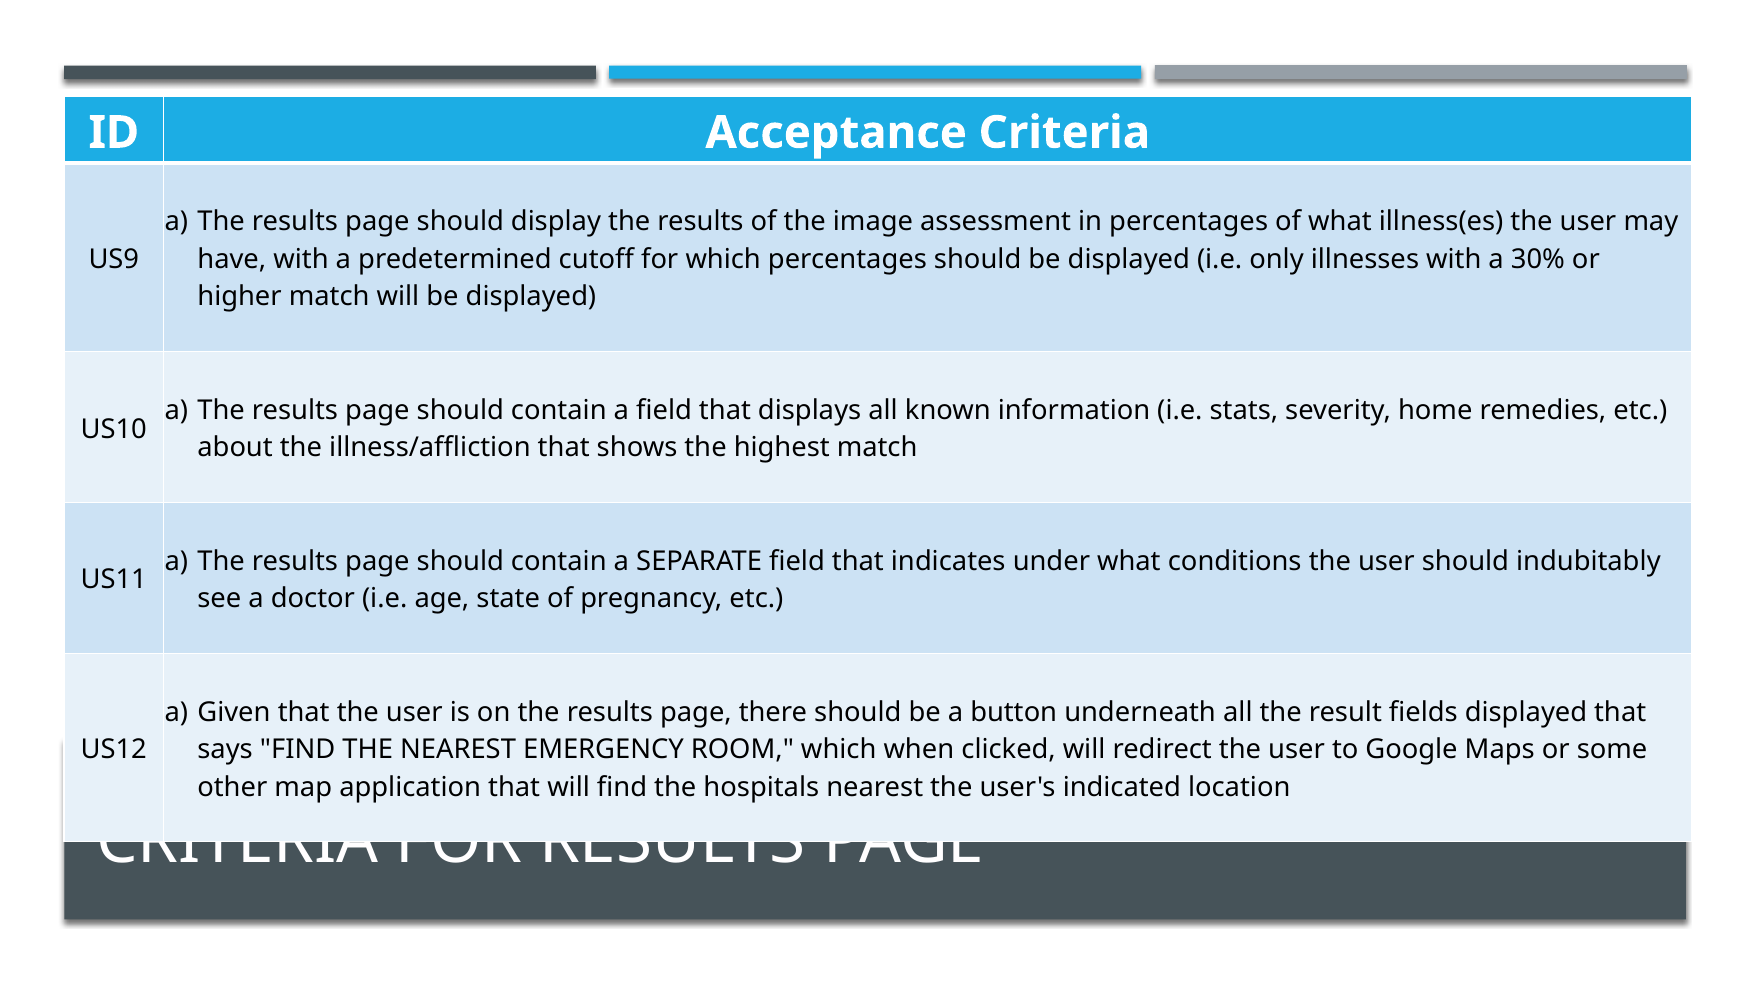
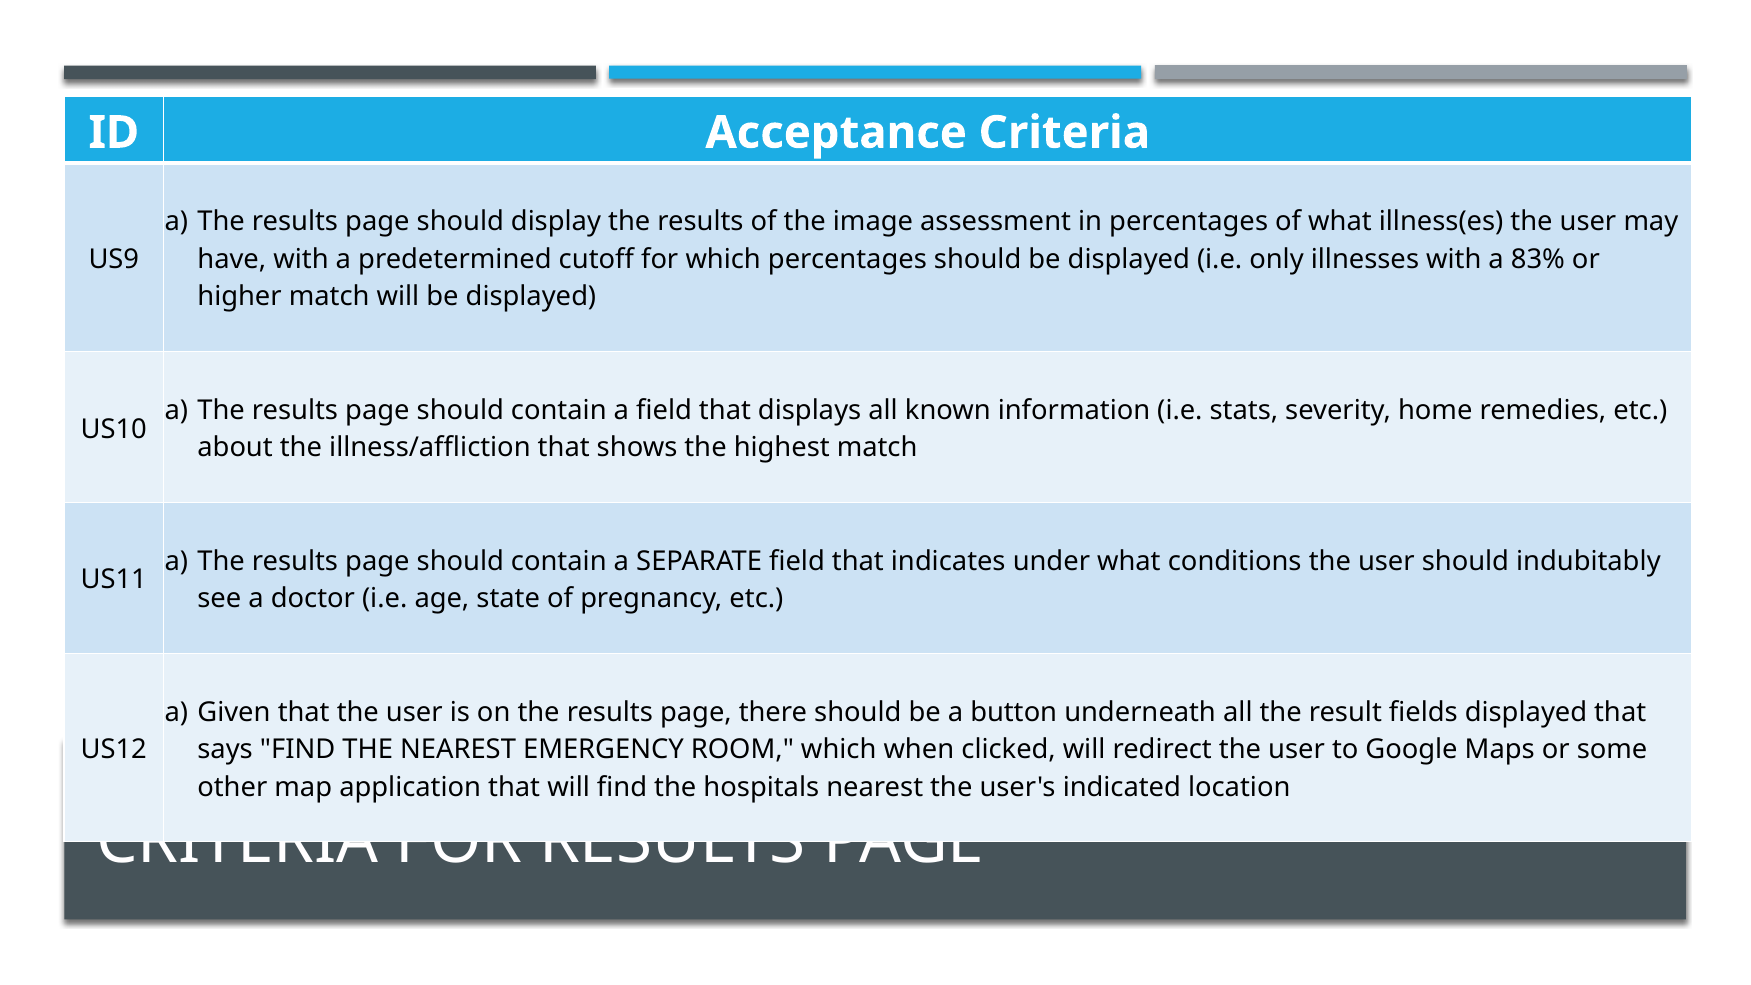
30%: 30% -> 83% (1538, 259)
